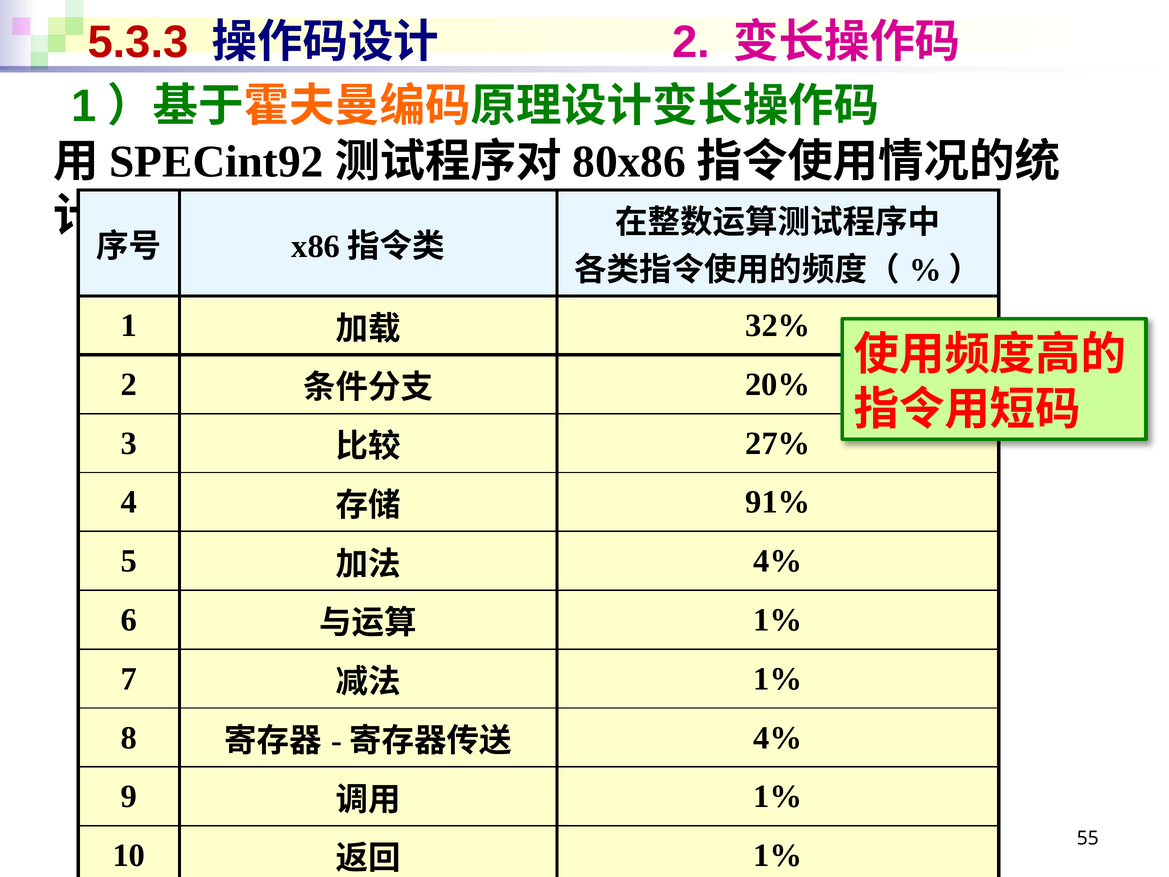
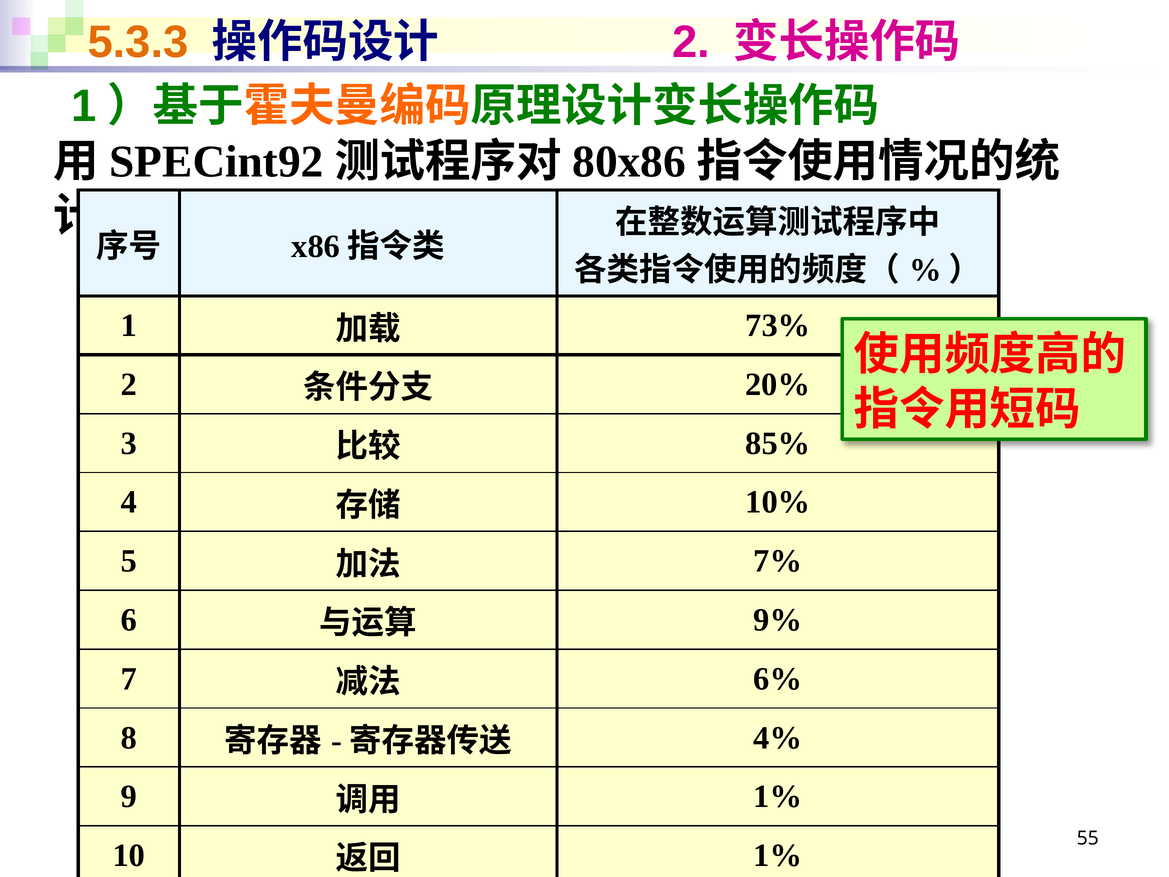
5.3.3 colour: red -> orange (138, 42)
32%: 32% -> 73% (778, 326)
27%: 27% -> 85% (778, 443)
91%: 91% -> 10% (778, 502)
4%: 4% -> 7% (778, 561)
1%: 1% -> 9% (778, 620)
1%: 1% -> 6% (778, 679)
